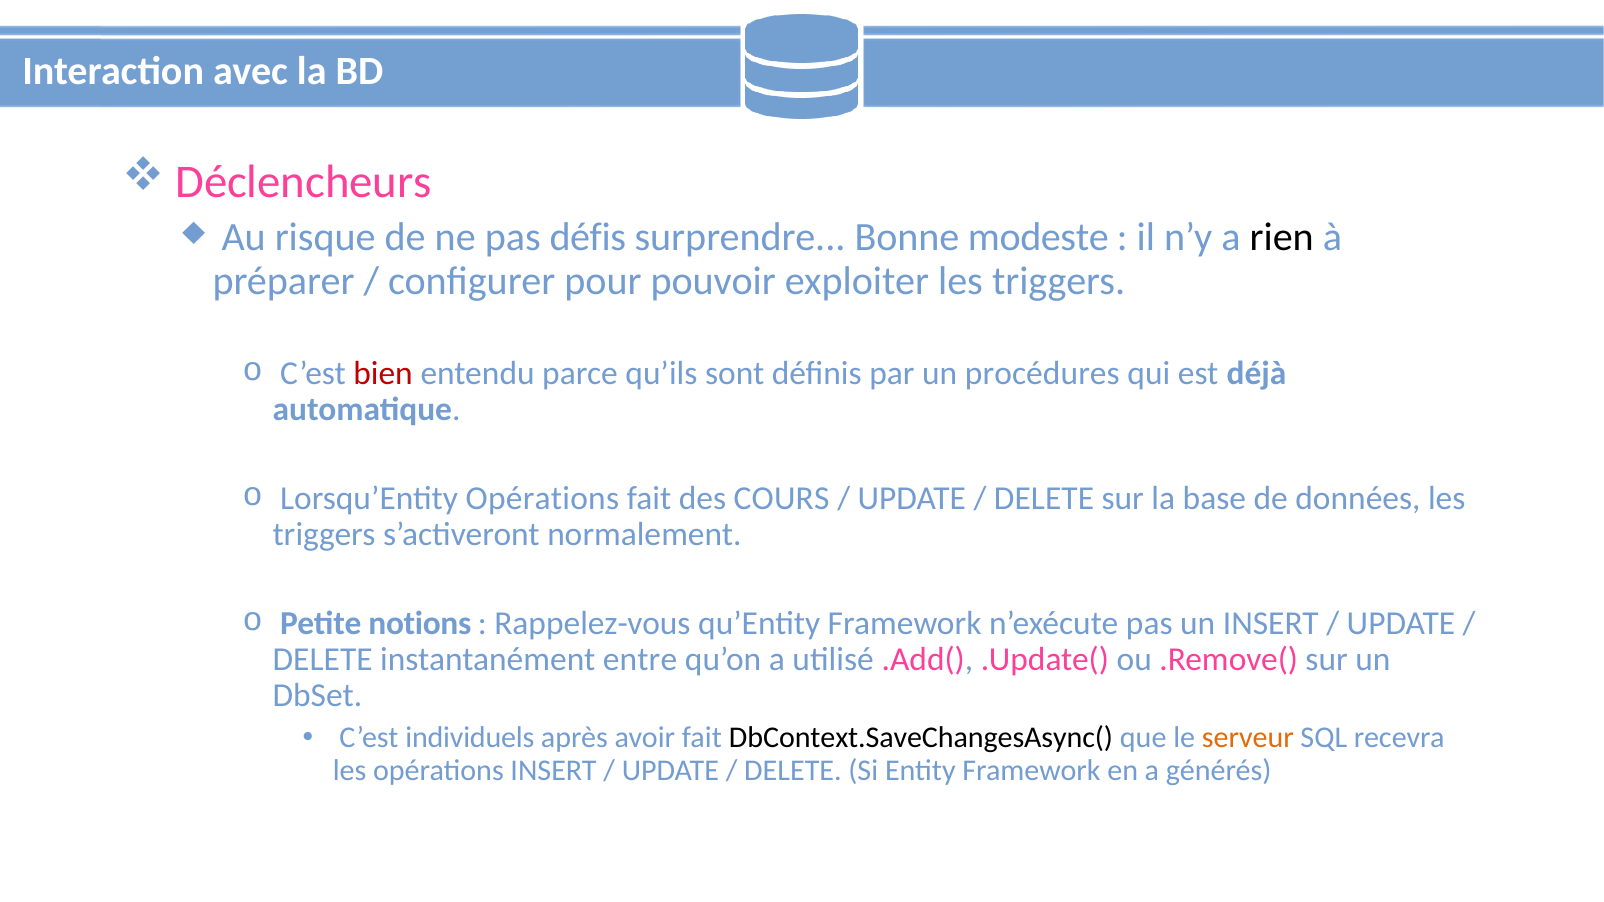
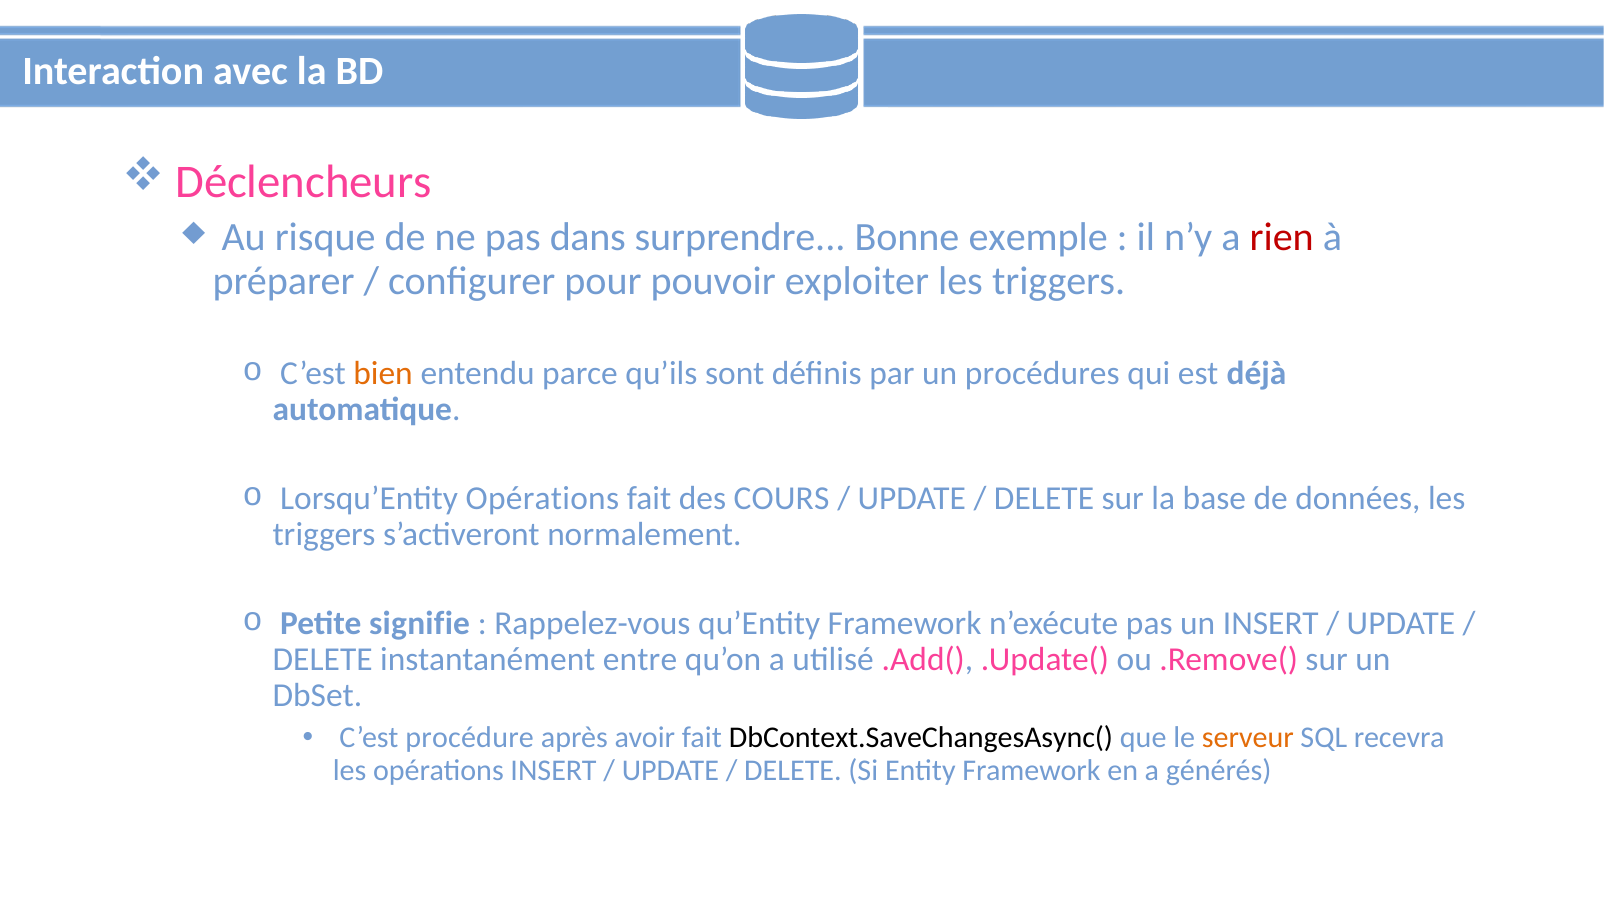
défis: défis -> dans (588, 238)
modeste: modeste -> exemple (1038, 238)
rien colour: black -> red (1282, 238)
bien colour: red -> orange (383, 373)
notions: notions -> signifie (420, 623)
individuels: individuels -> procédure (470, 738)
